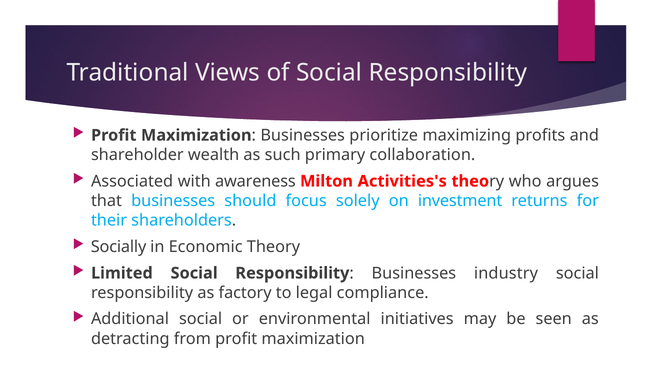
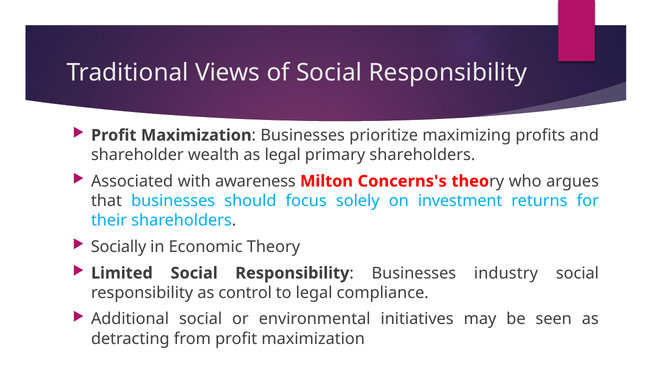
as such: such -> legal (283, 155)
primary collaboration: collaboration -> shareholders (422, 155)
Activities's: Activities's -> Concerns's (402, 181)
factory: factory -> control (245, 293)
